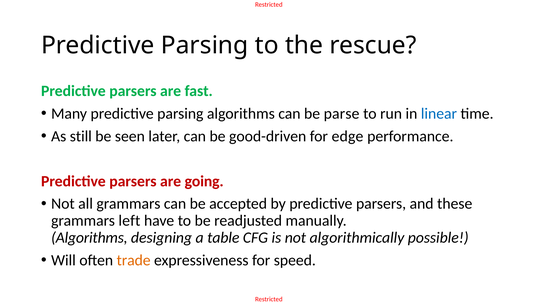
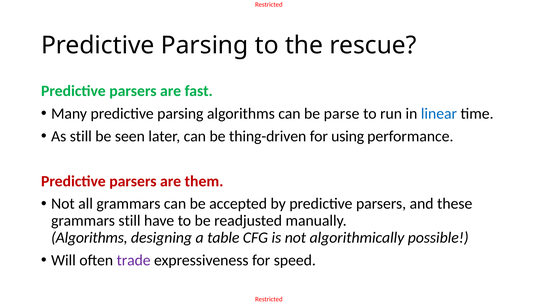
good-driven: good-driven -> thing-driven (268, 136)
edge: edge -> using (348, 136)
going: going -> them (204, 181)
grammars left: left -> still (130, 220)
trade colour: orange -> purple (134, 260)
